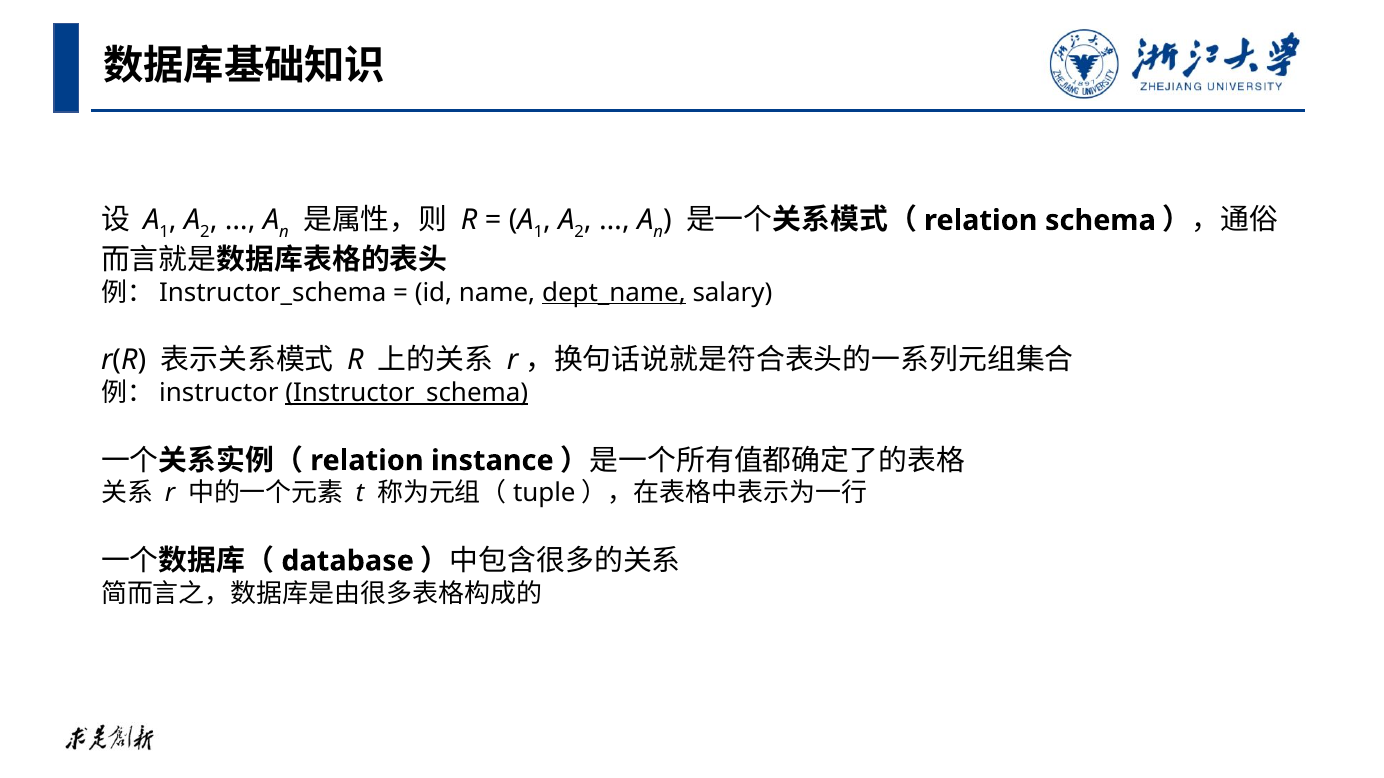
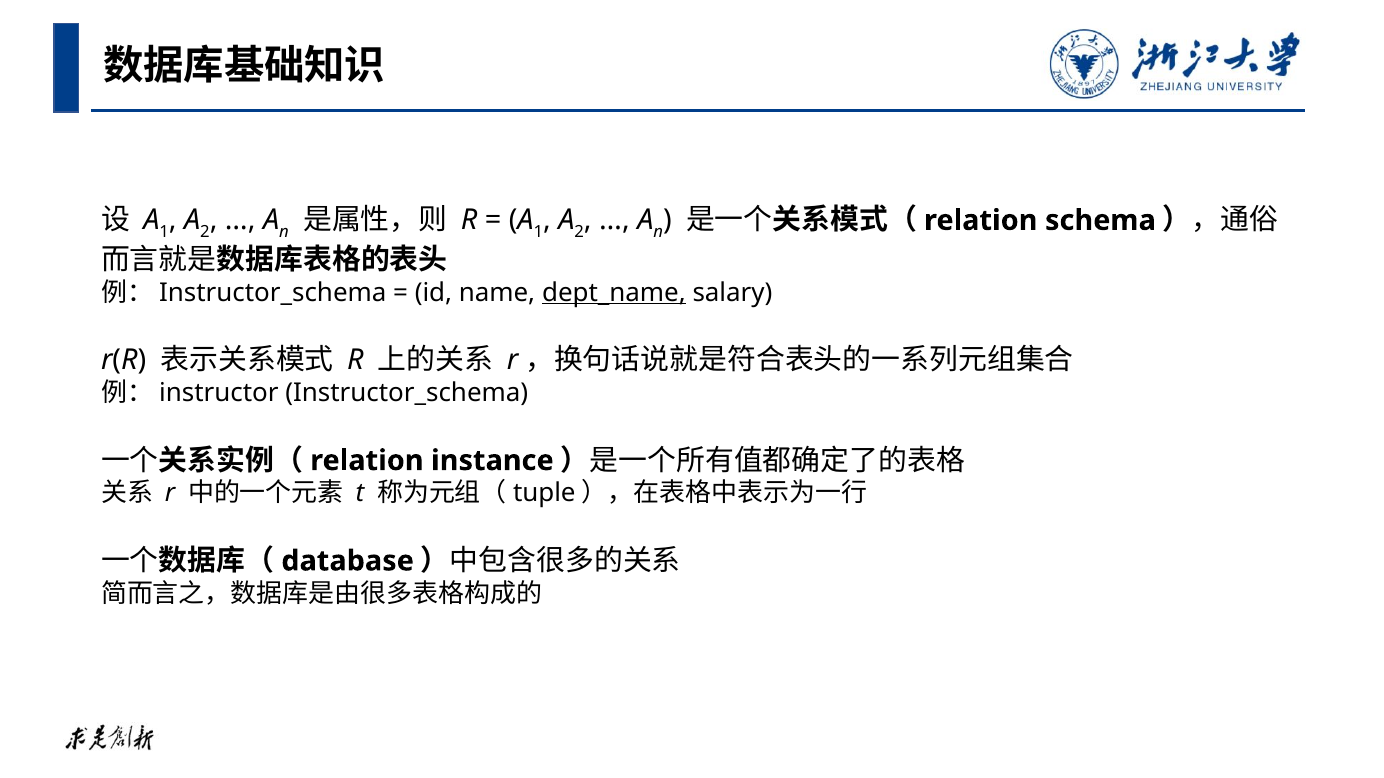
Instructor_schema underline: present -> none (407, 393)
